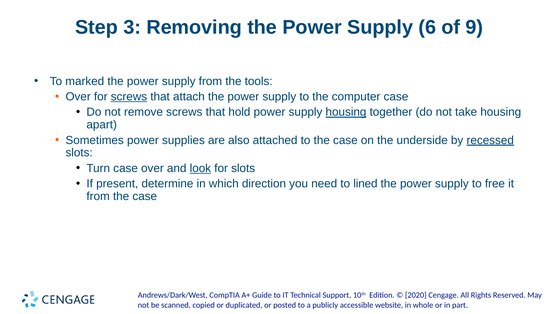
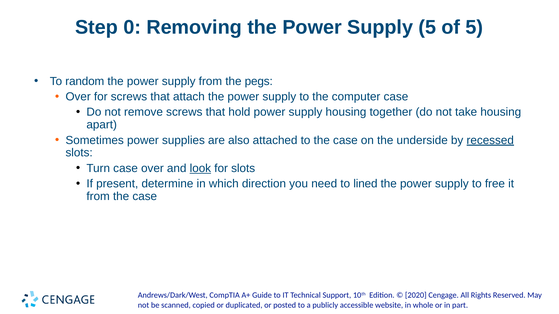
3: 3 -> 0 (132, 27)
Supply 6: 6 -> 5 (427, 27)
of 9: 9 -> 5 (474, 27)
marked: marked -> random (85, 81)
tools: tools -> pegs (259, 81)
screws underline: present -> none (129, 97)
housing underline: present -> none (346, 112)
